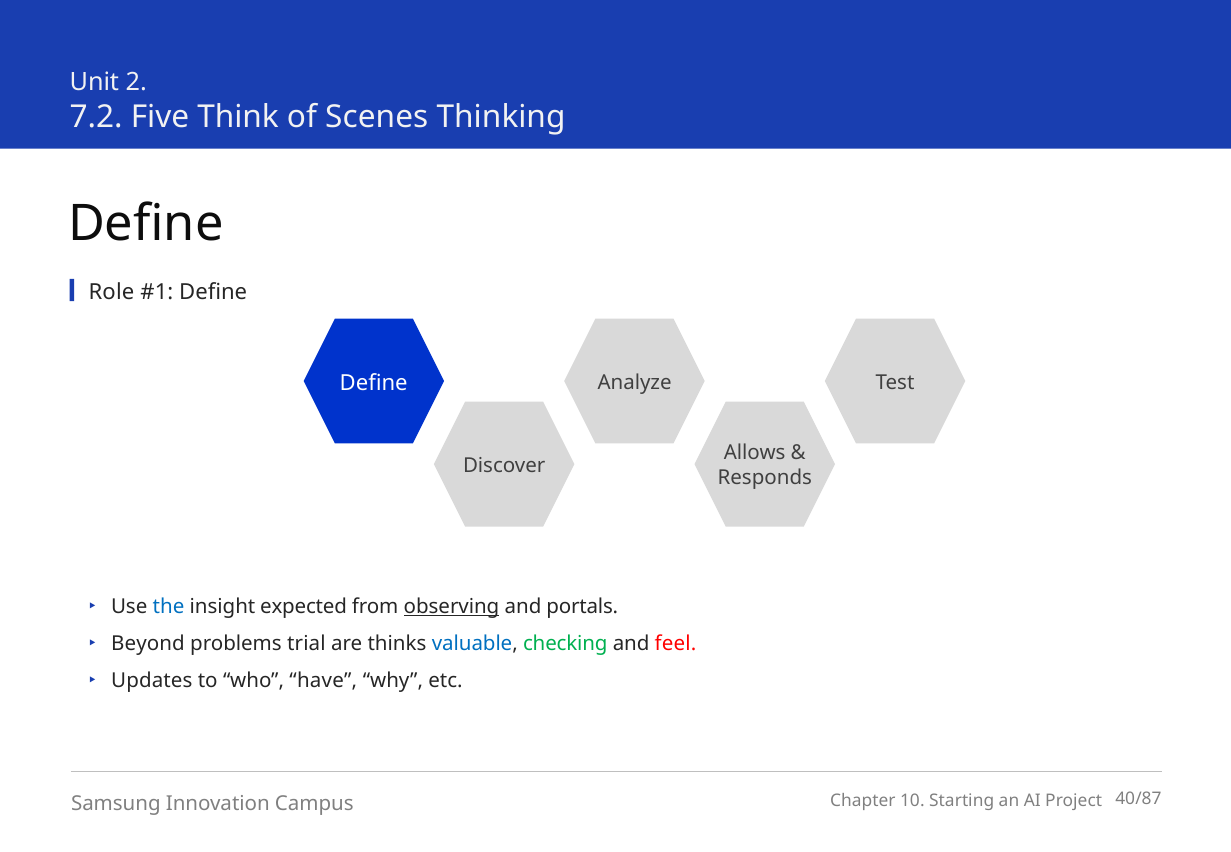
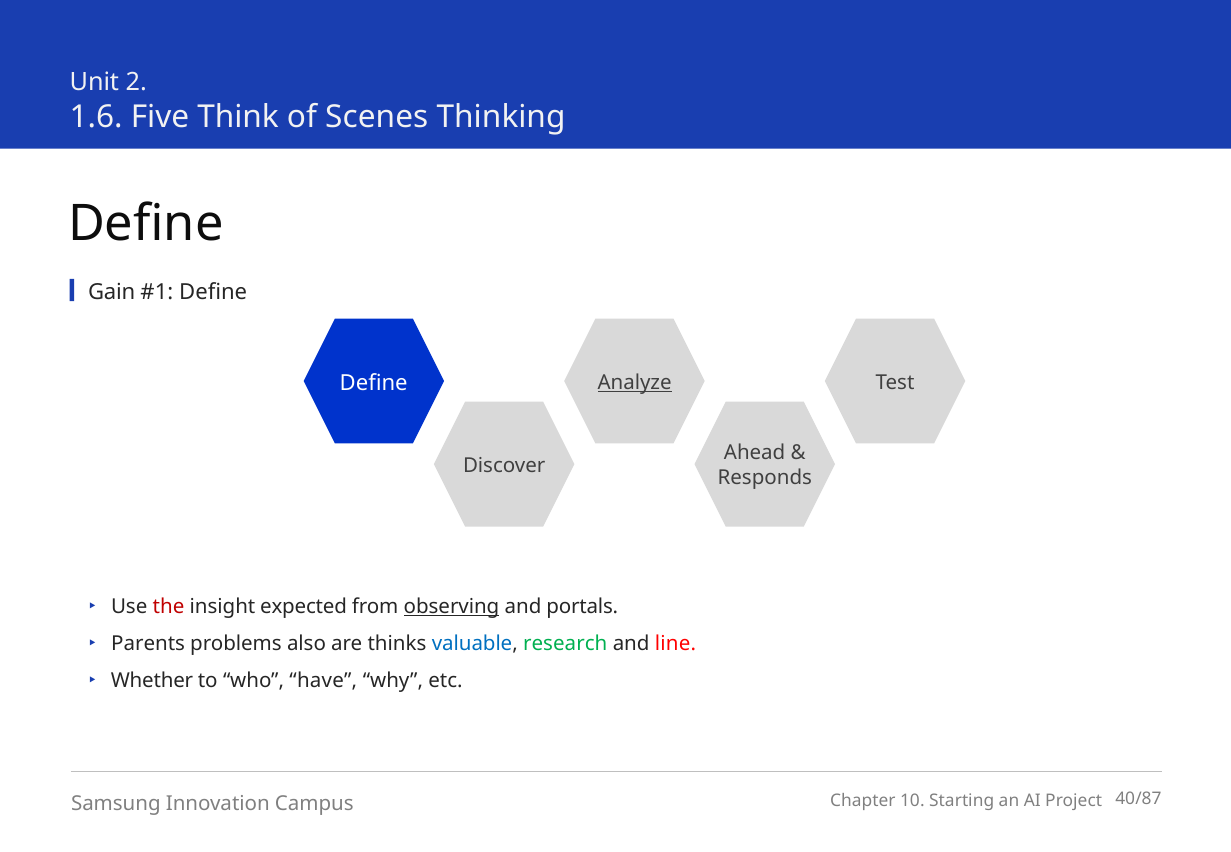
7.2: 7.2 -> 1.6 (96, 117)
Role: Role -> Gain (112, 292)
Analyze underline: none -> present (635, 383)
Allows: Allows -> Ahead (755, 453)
the colour: blue -> red (169, 607)
Beyond: Beyond -> Parents (148, 644)
trial: trial -> also (306, 644)
checking: checking -> research (565, 644)
feel: feel -> line (675, 644)
Updates: Updates -> Whether (152, 682)
